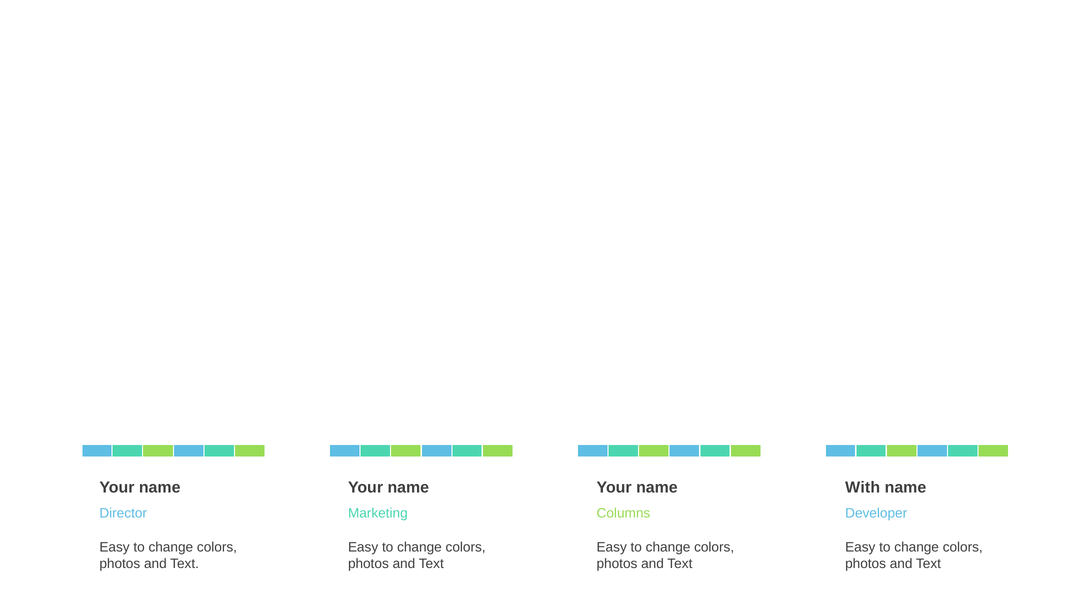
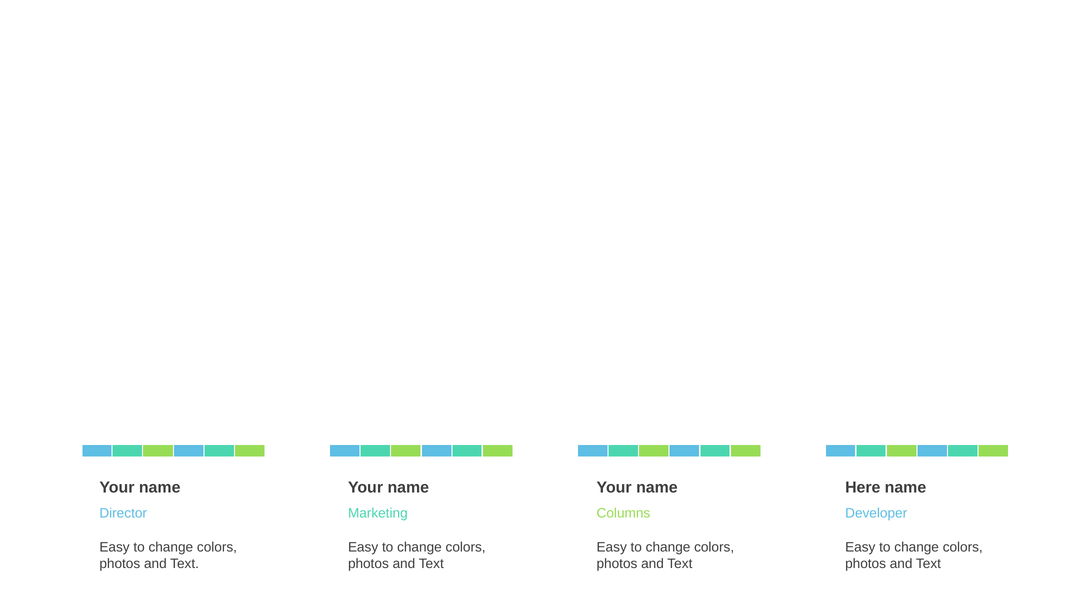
With: With -> Here (863, 487)
